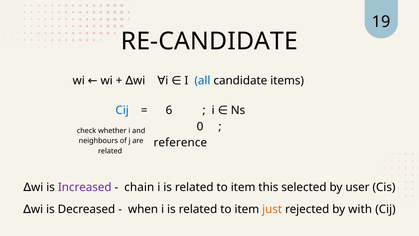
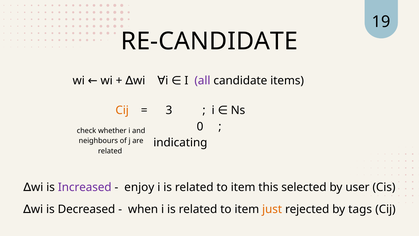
all colour: blue -> purple (202, 81)
Cij colour: blue -> orange (122, 110)
6: 6 -> 3 (169, 110)
reference: reference -> indicating (180, 143)
chain: chain -> enjoy (139, 187)
with: with -> tags (360, 209)
